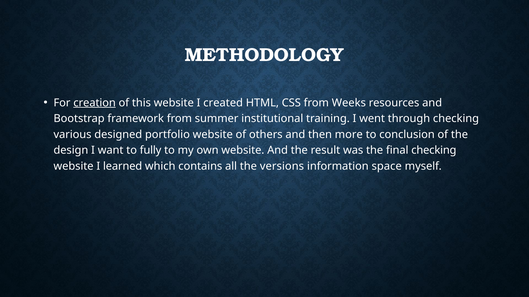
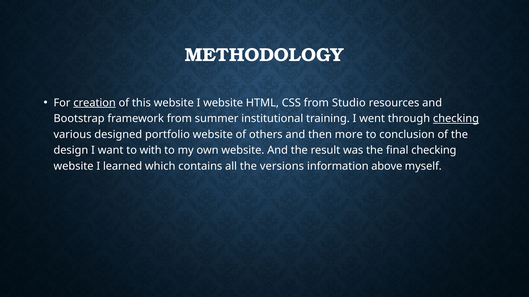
I created: created -> website (223, 103)
Weeks: Weeks -> Studio (349, 103)
checking underline: none -> present (456, 119)
fully: fully -> with (151, 151)
space: space -> above (387, 166)
